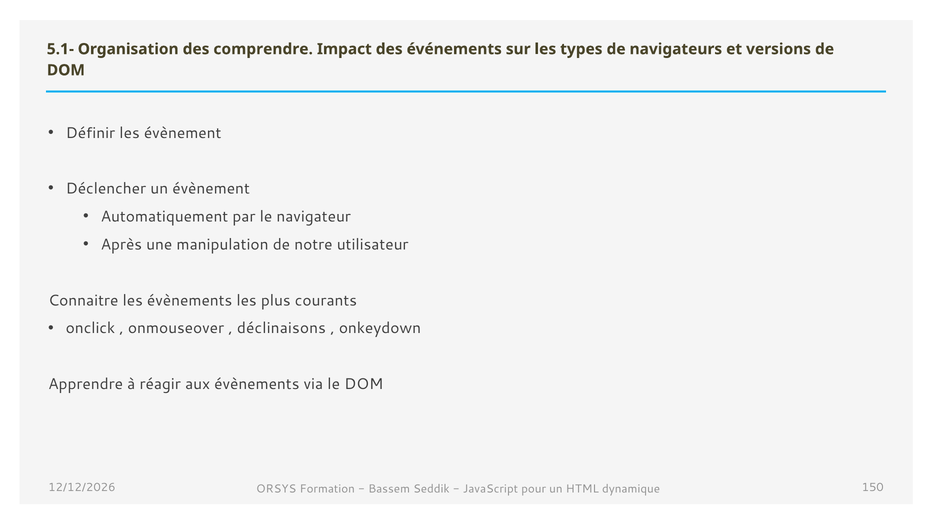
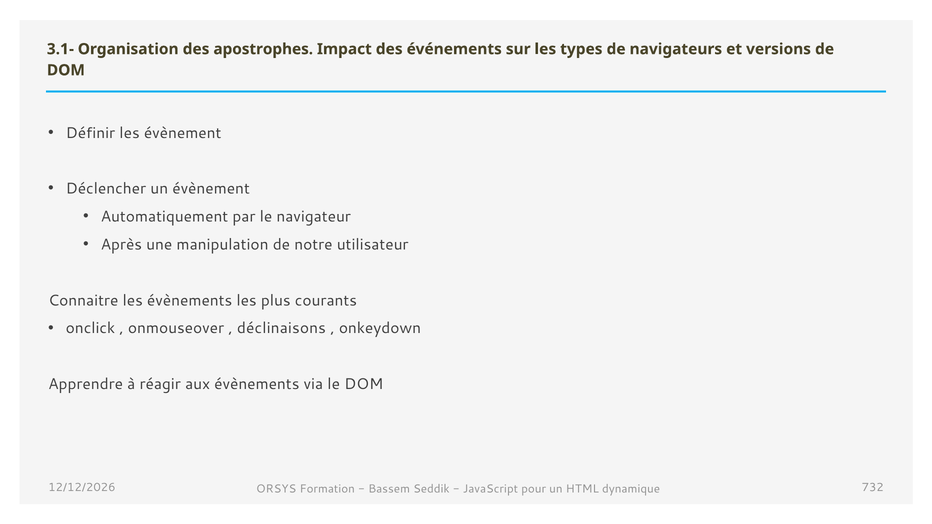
5.1-: 5.1- -> 3.1- (60, 49)
comprendre: comprendre -> apostrophes (263, 49)
150: 150 -> 732 (873, 488)
